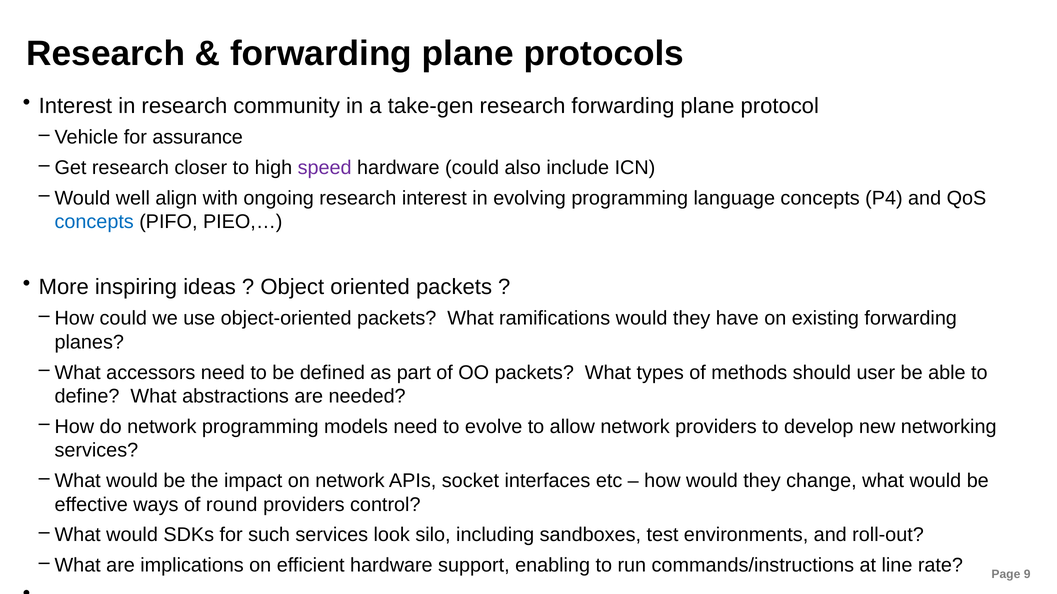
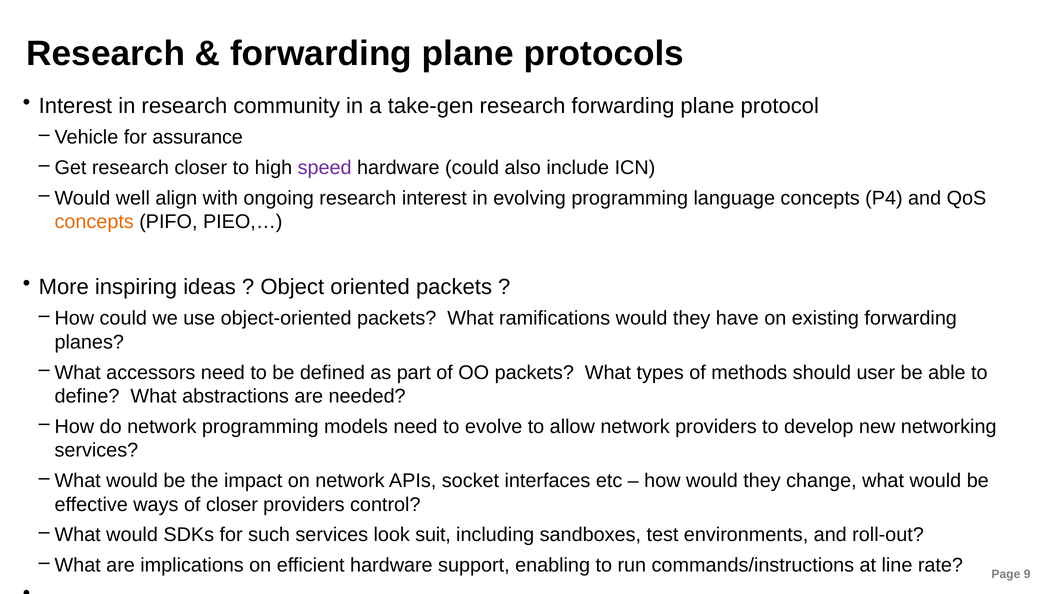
concepts colour: blue -> orange (94, 222)
of round: round -> closer (232, 505)
silo: silo -> suit (433, 535)
